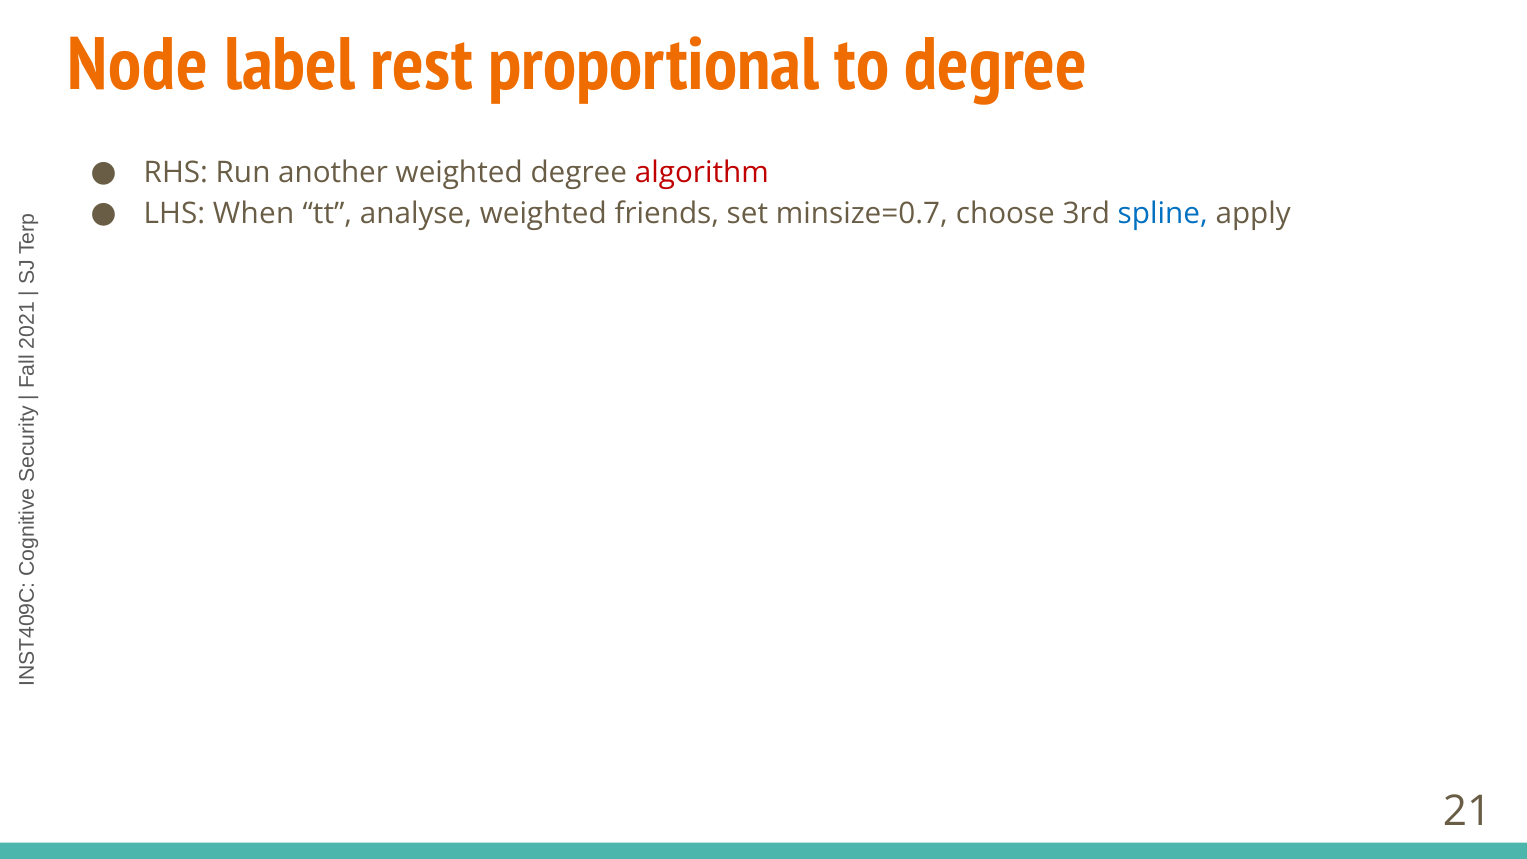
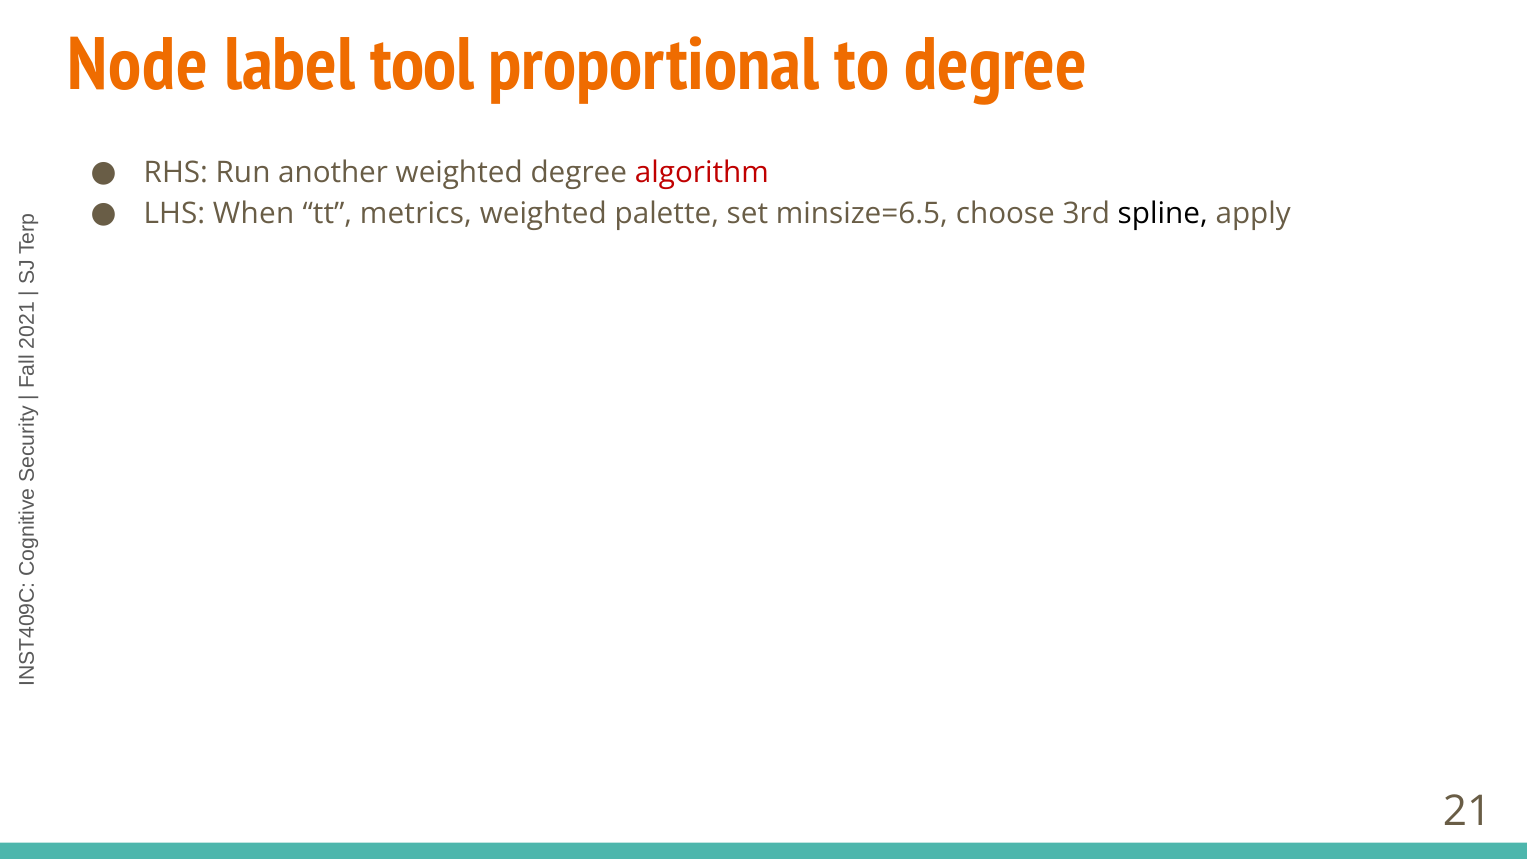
rest: rest -> tool (422, 65)
analyse: analyse -> metrics (416, 214)
friends: friends -> palette (667, 214)
minsize=0.7: minsize=0.7 -> minsize=6.5 (862, 214)
spline colour: blue -> black (1163, 214)
